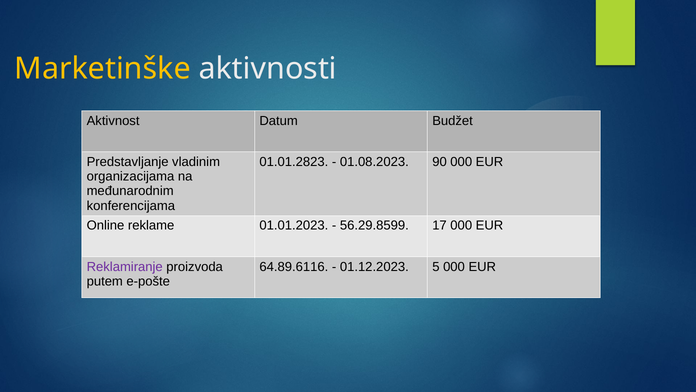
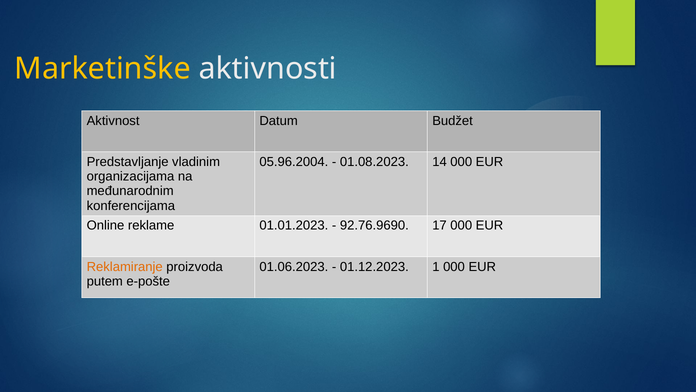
01.01.2823: 01.01.2823 -> 05.96.2004 (294, 162)
90: 90 -> 14 (440, 162)
56.29.8599: 56.29.8599 -> 92.76.9690 (374, 225)
Reklamiranje colour: purple -> orange (125, 266)
64.89.6116: 64.89.6116 -> 01.06.2023 (294, 266)
5: 5 -> 1 (436, 266)
